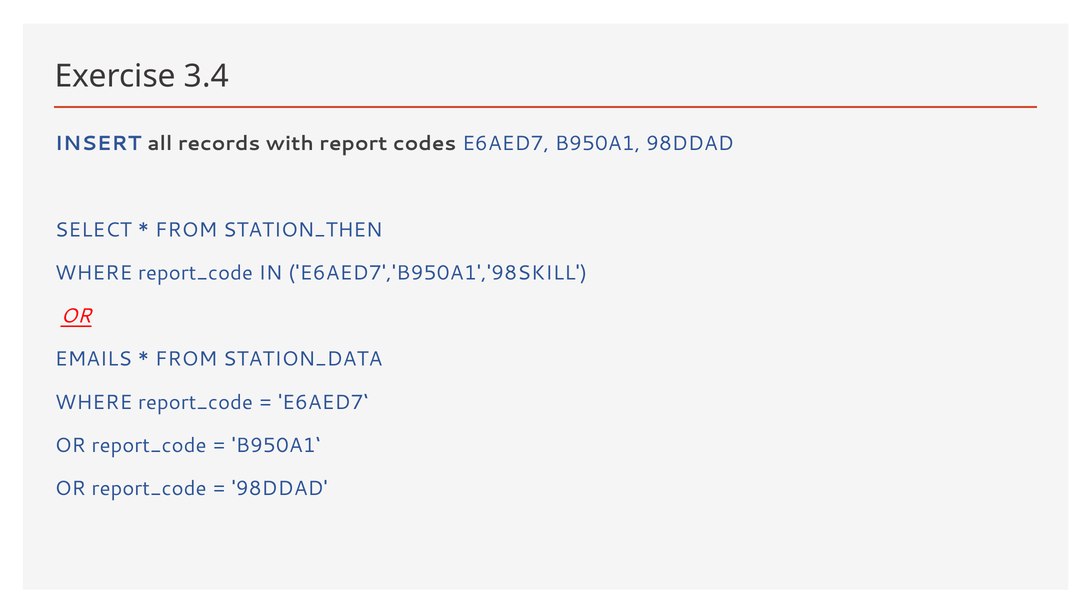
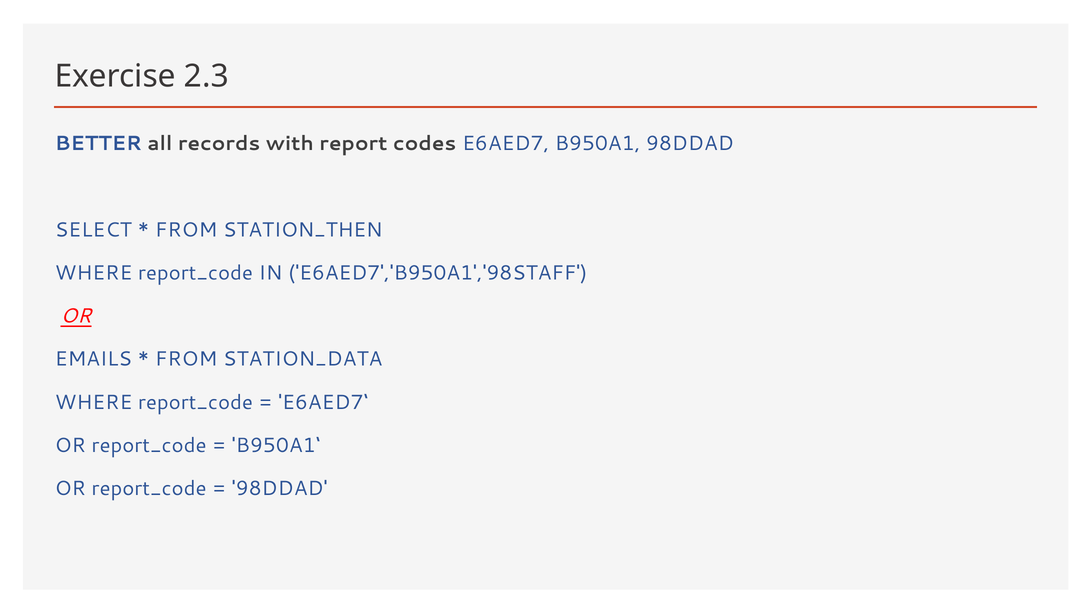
3.4: 3.4 -> 2.3 (206, 76)
INSERT: INSERT -> BETTER (98, 144)
E6AED7','B950A1','98SKILL: E6AED7','B950A1','98SKILL -> E6AED7','B950A1','98STAFF (438, 273)
